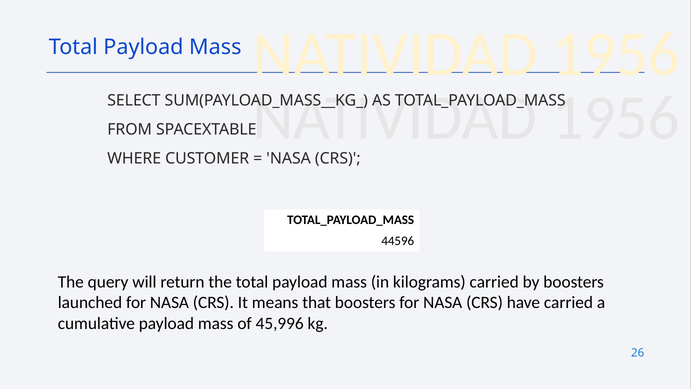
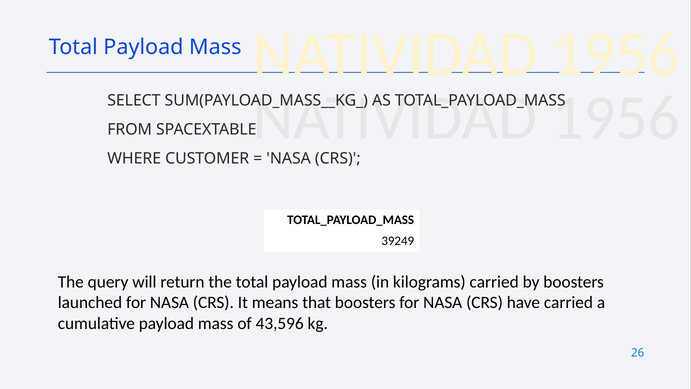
44596: 44596 -> 39249 (398, 241)
45,996: 45,996 -> 43,596 (280, 323)
